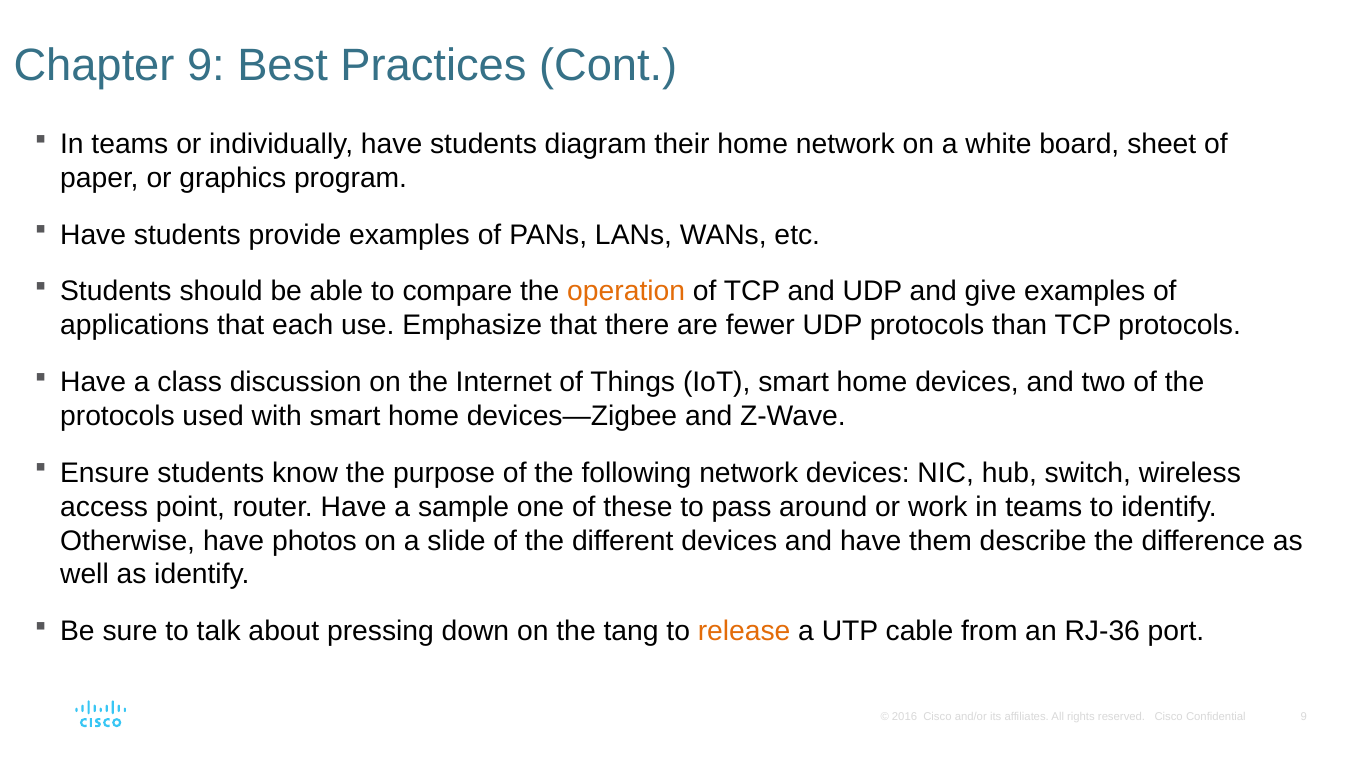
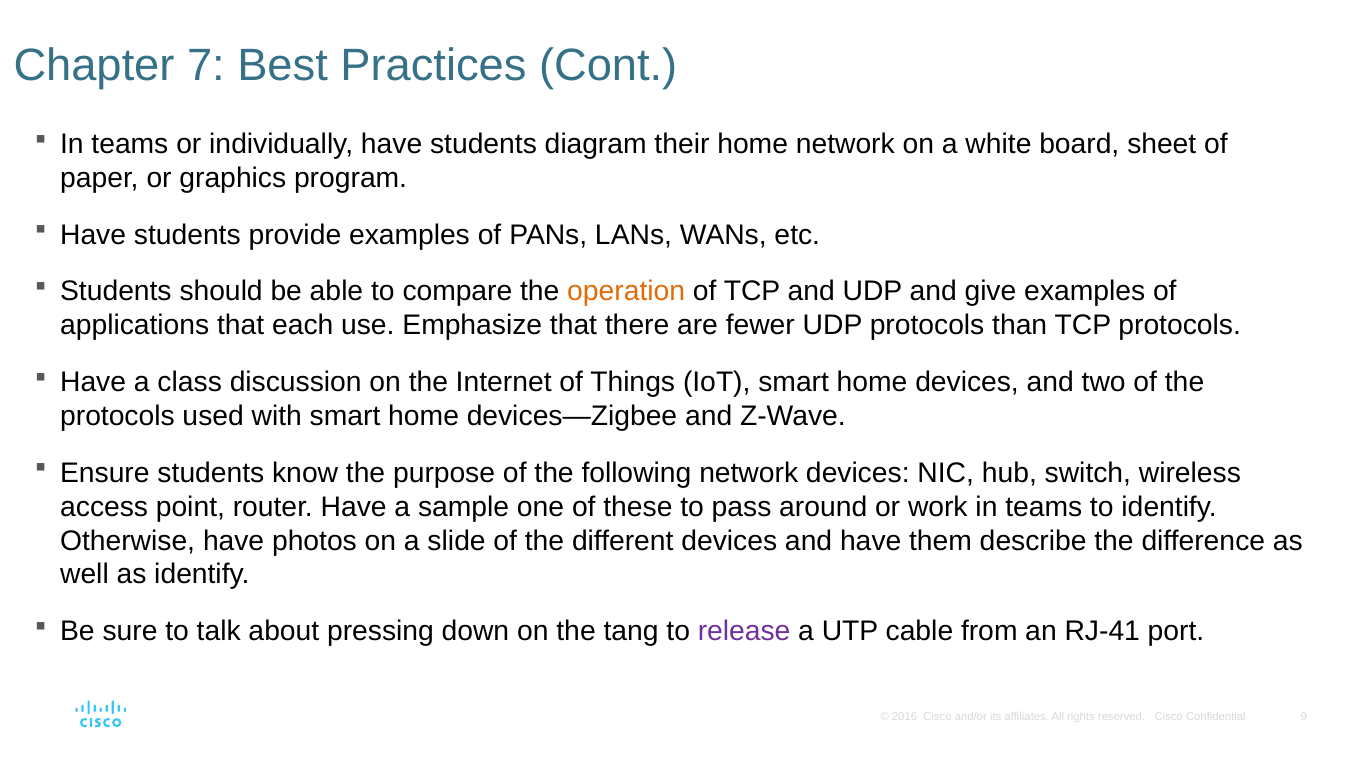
Chapter 9: 9 -> 7 (206, 66)
release colour: orange -> purple (744, 631)
RJ-36: RJ-36 -> RJ-41 (1102, 631)
